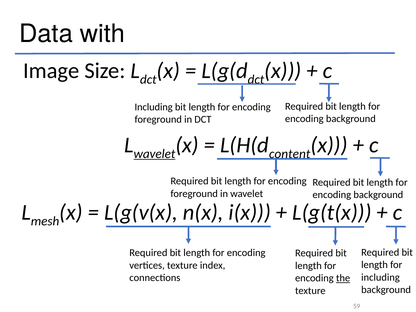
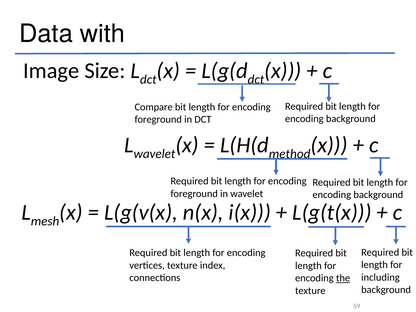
Including: Including -> Compare (154, 107)
wavelet underline: present -> none (154, 154)
content: content -> method (290, 154)
